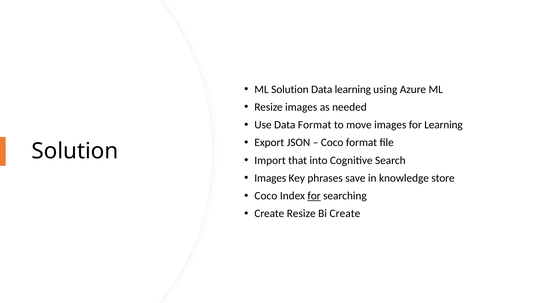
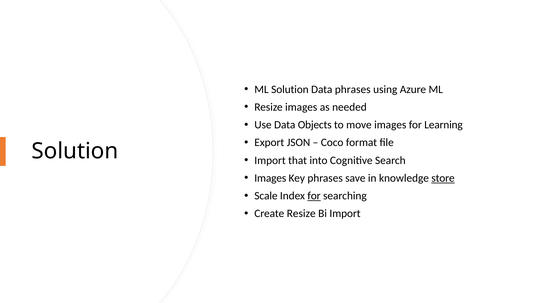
Data learning: learning -> phrases (353, 89)
Data Format: Format -> Objects (315, 125)
store underline: none -> present (443, 178)
Coco: Coco -> Scale (266, 196)
Bi Create: Create -> Import (345, 214)
